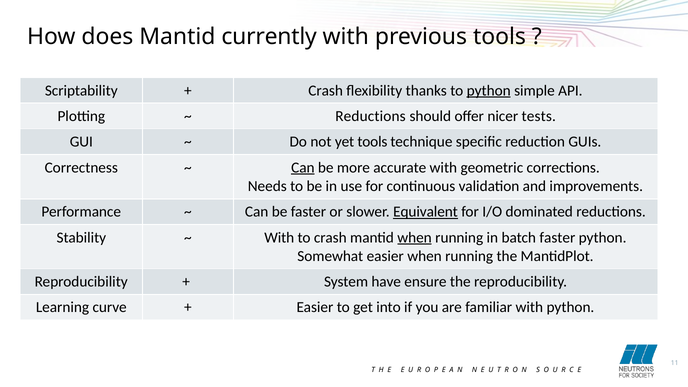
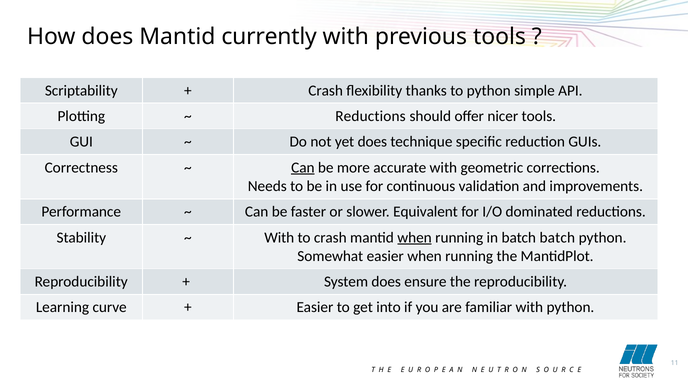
python underline: present -> none (489, 90)
nicer tests: tests -> tools (539, 116)
yet tools: tools -> does (372, 142)
Equivalent underline: present -> none (425, 212)
batch faster: faster -> batch (557, 237)
System have: have -> does (386, 282)
